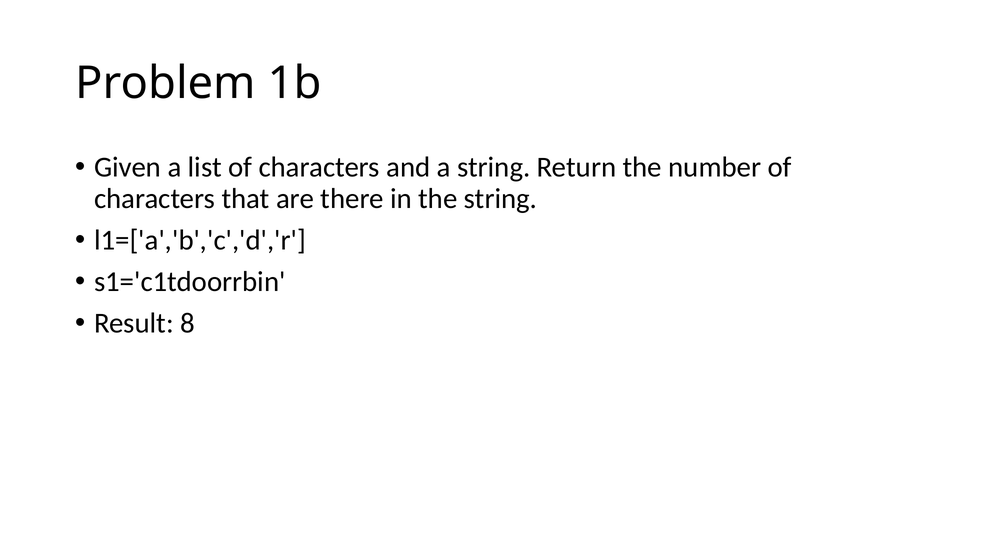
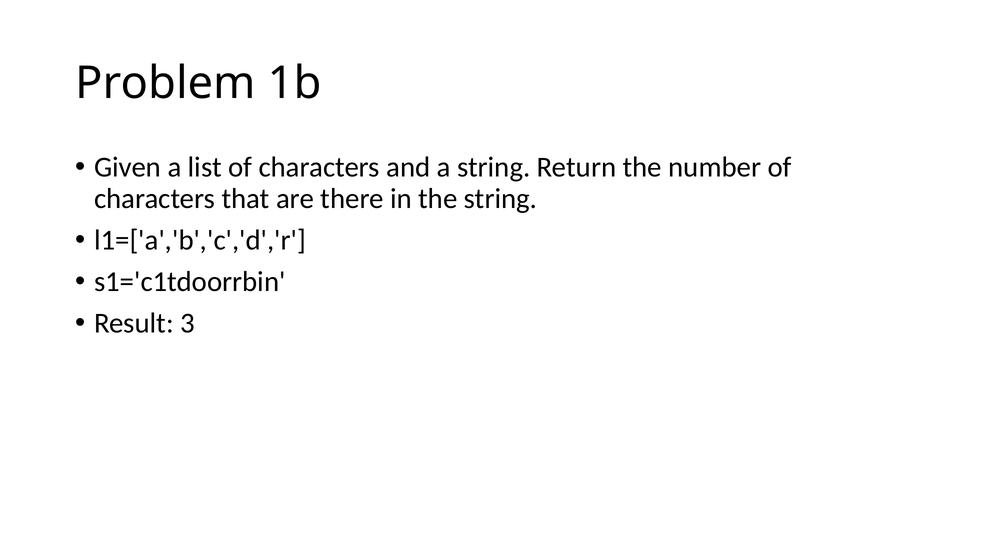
8: 8 -> 3 (188, 323)
